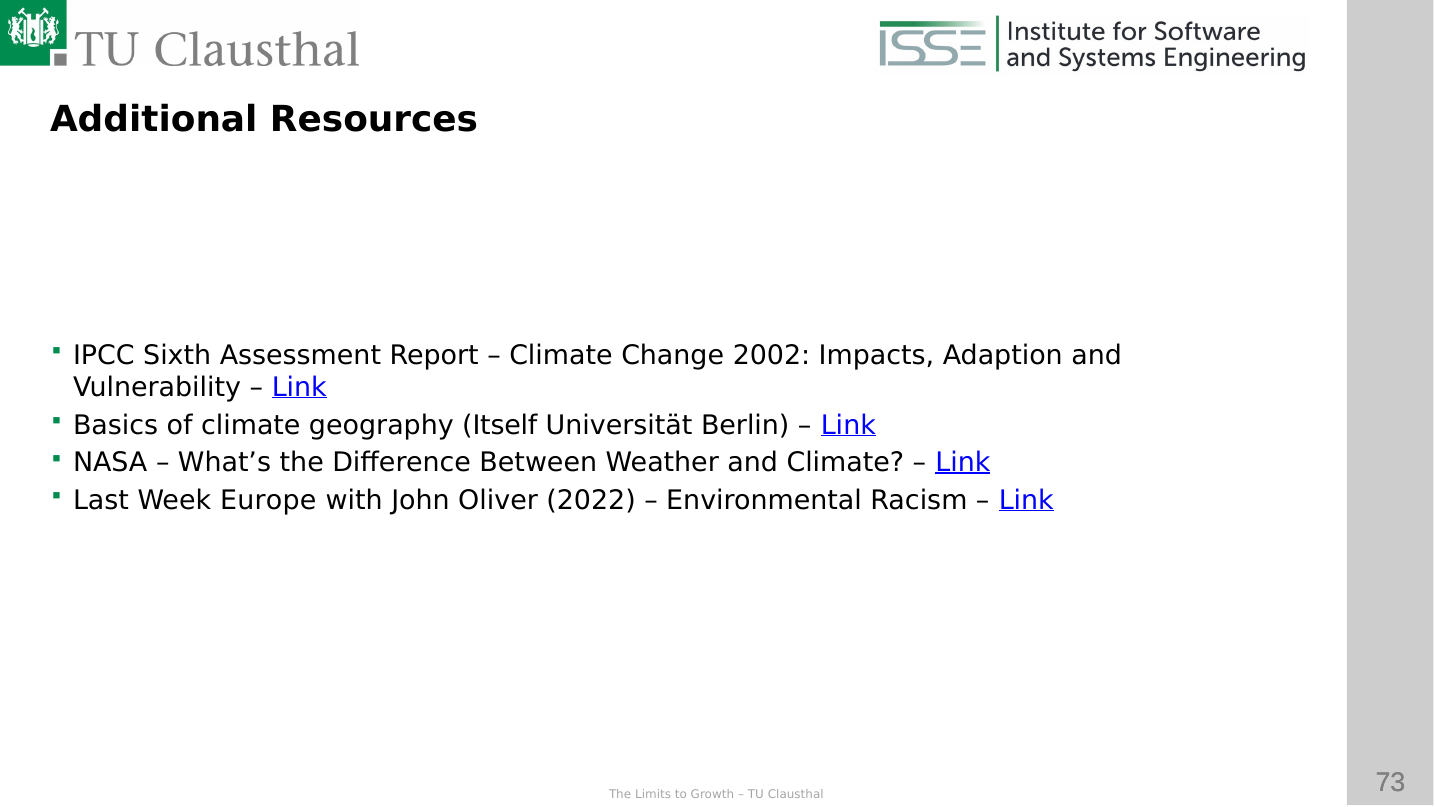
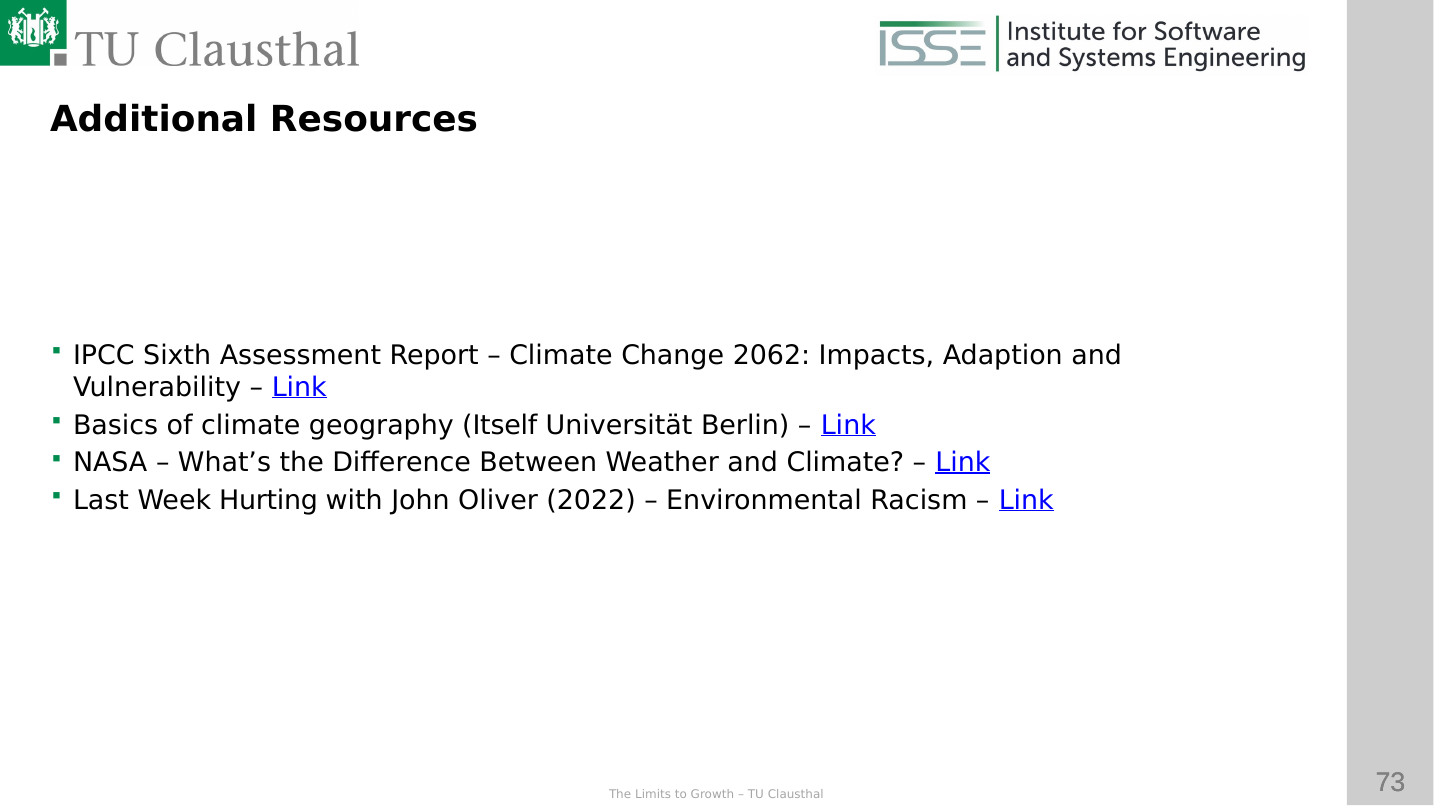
2002: 2002 -> 2062 (771, 355)
Europe: Europe -> Hurting (269, 501)
